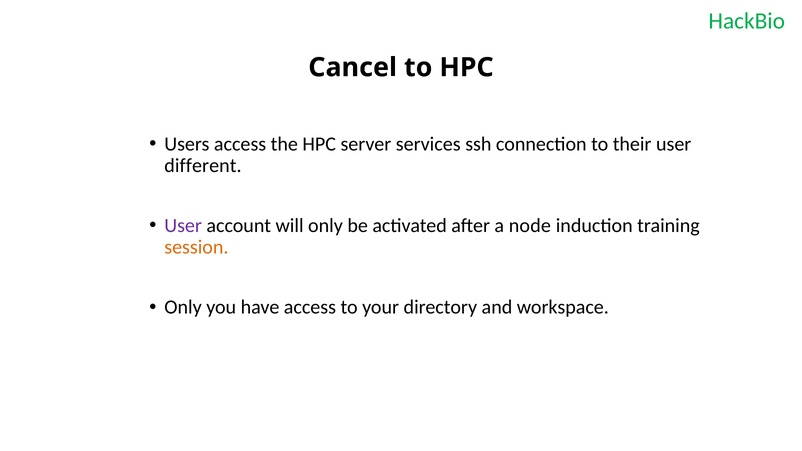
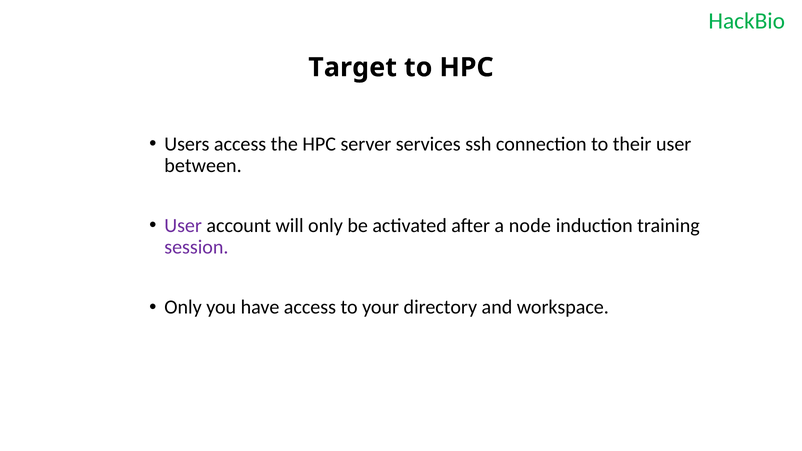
Cancel: Cancel -> Target (353, 67)
different: different -> between (203, 166)
session colour: orange -> purple (196, 247)
